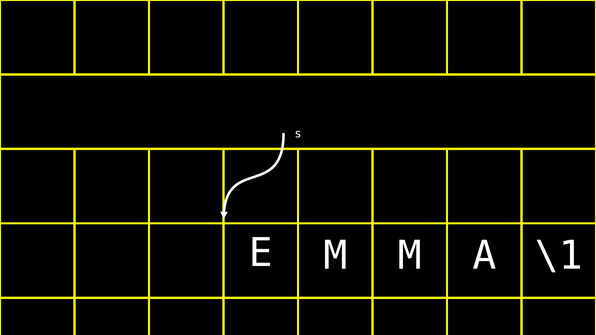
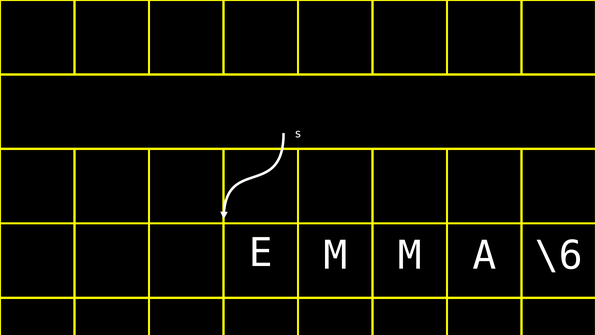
\1: \1 -> \6 (559, 256)
